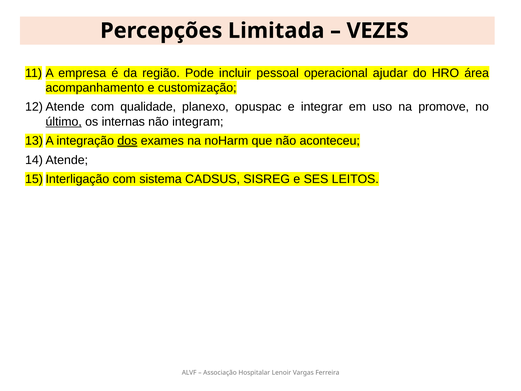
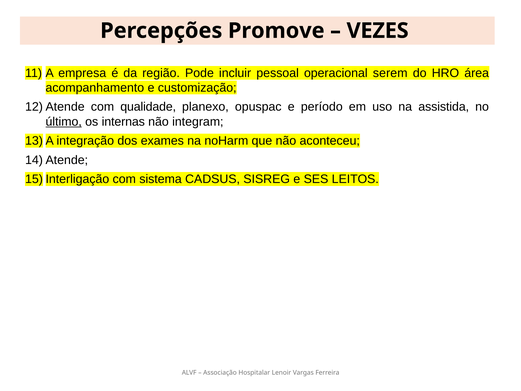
Limitada: Limitada -> Promove (276, 31)
ajudar: ajudar -> serem (390, 73)
integrar: integrar -> período (322, 107)
promove: promove -> assistida (444, 107)
dos underline: present -> none (127, 141)
